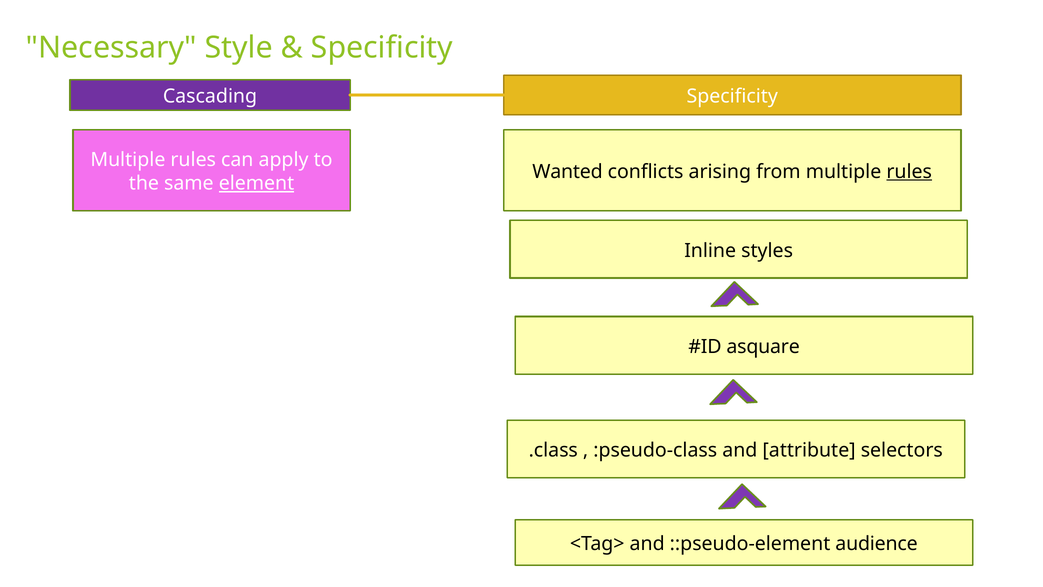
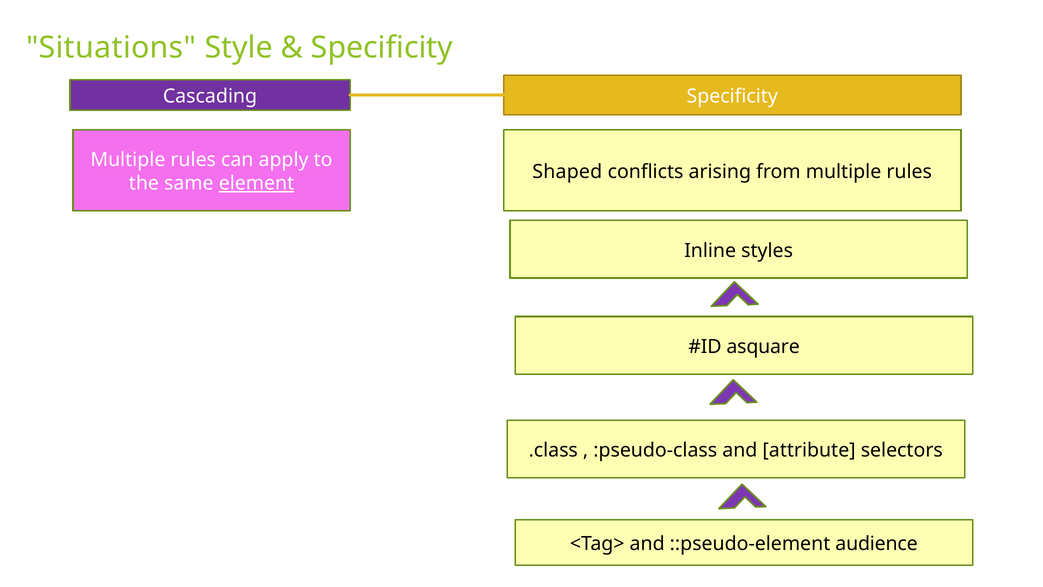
Necessary: Necessary -> Situations (111, 48)
Wanted: Wanted -> Shaped (567, 172)
rules underline: present -> none (909, 172)
